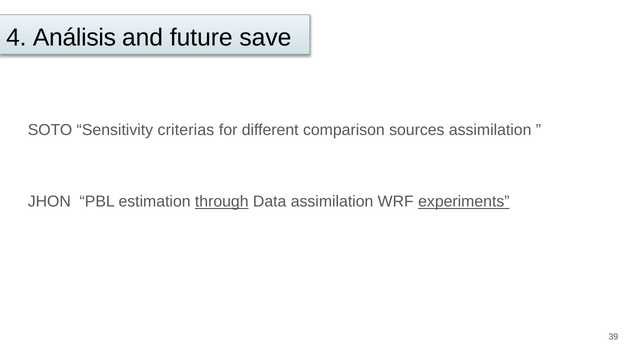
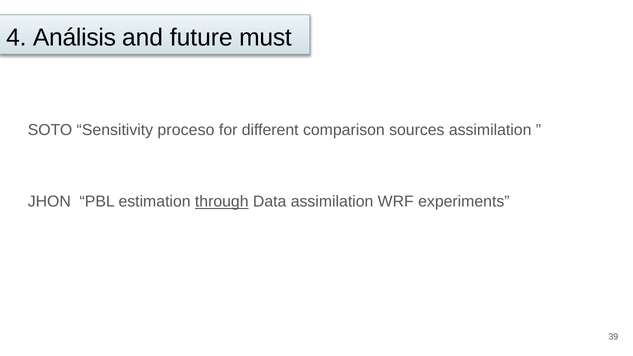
save: save -> must (266, 37)
criterias: criterias -> proceso (186, 130)
experiments underline: present -> none (464, 202)
